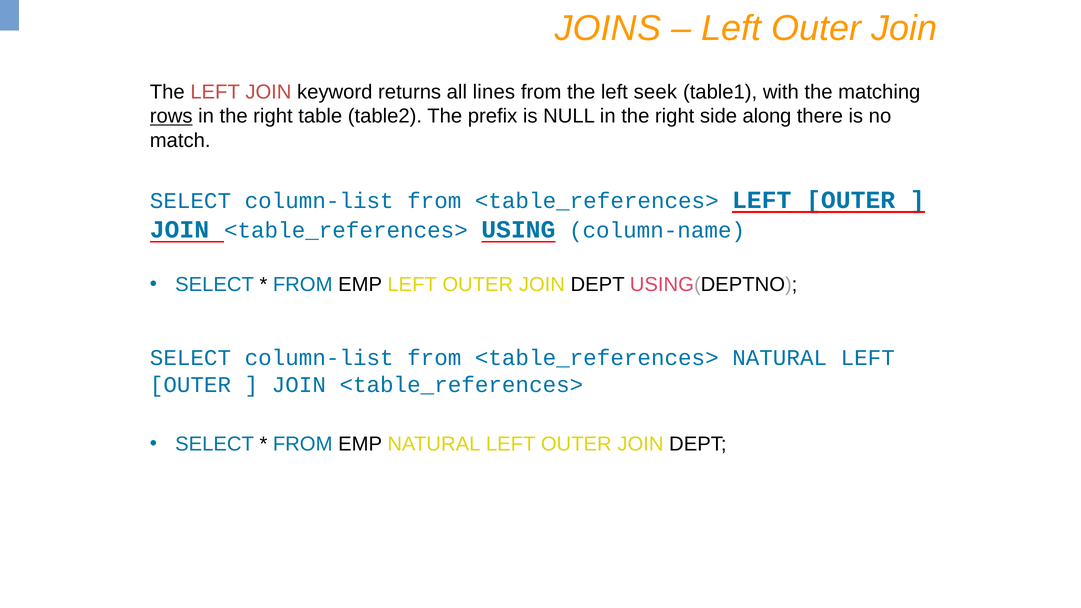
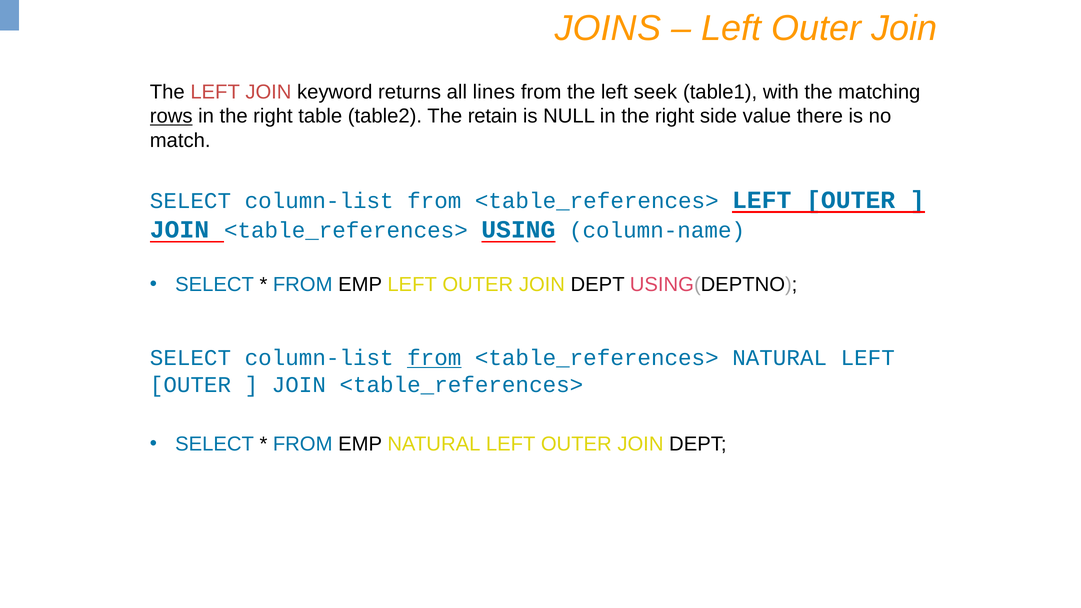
prefix: prefix -> retain (493, 116)
along: along -> value (767, 116)
from underline: none -> present (434, 358)
